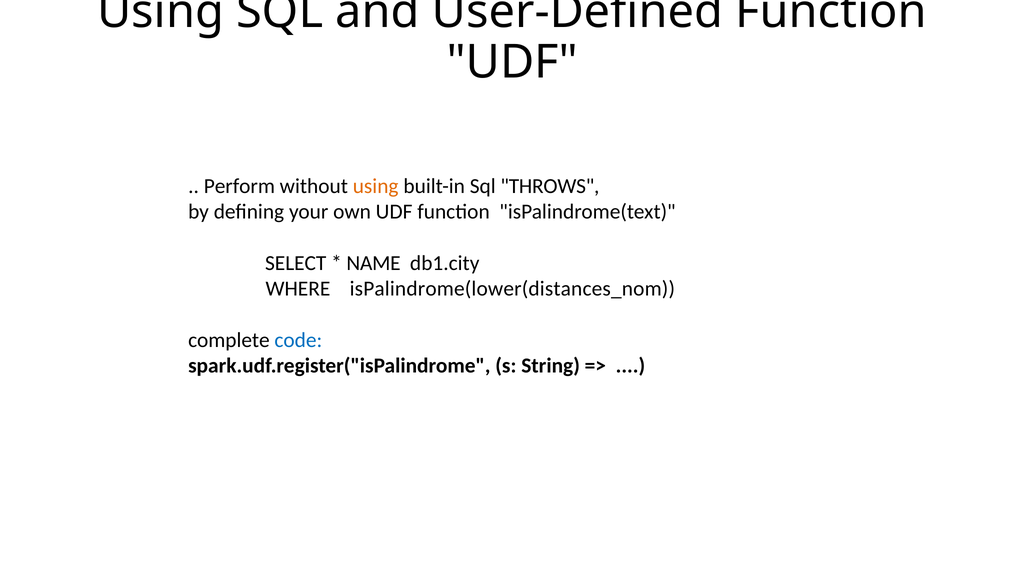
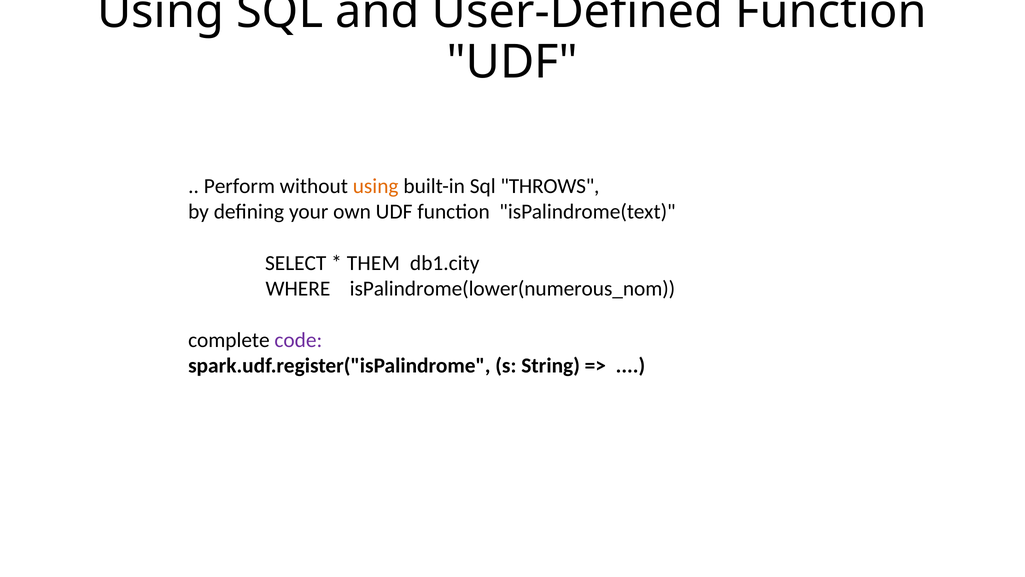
NAME: NAME -> THEM (373, 263)
isPalindrome(lower(distances_nom: isPalindrome(lower(distances_nom -> isPalindrome(lower(numerous_nom (512, 289)
code colour: blue -> purple (298, 340)
